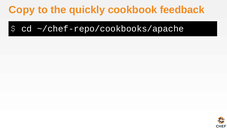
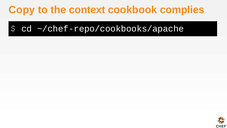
quickly: quickly -> context (87, 10)
feedback: feedback -> complies (182, 10)
